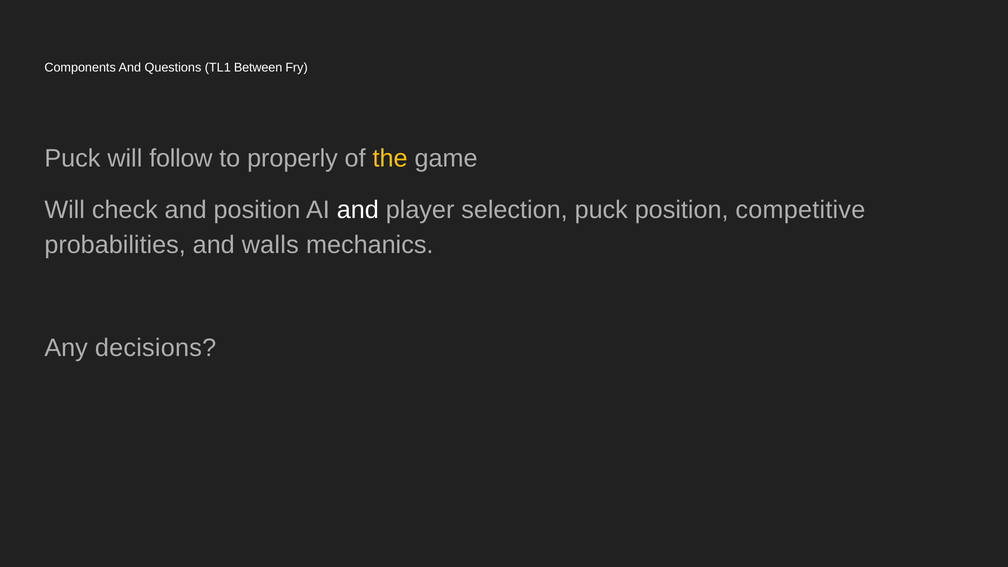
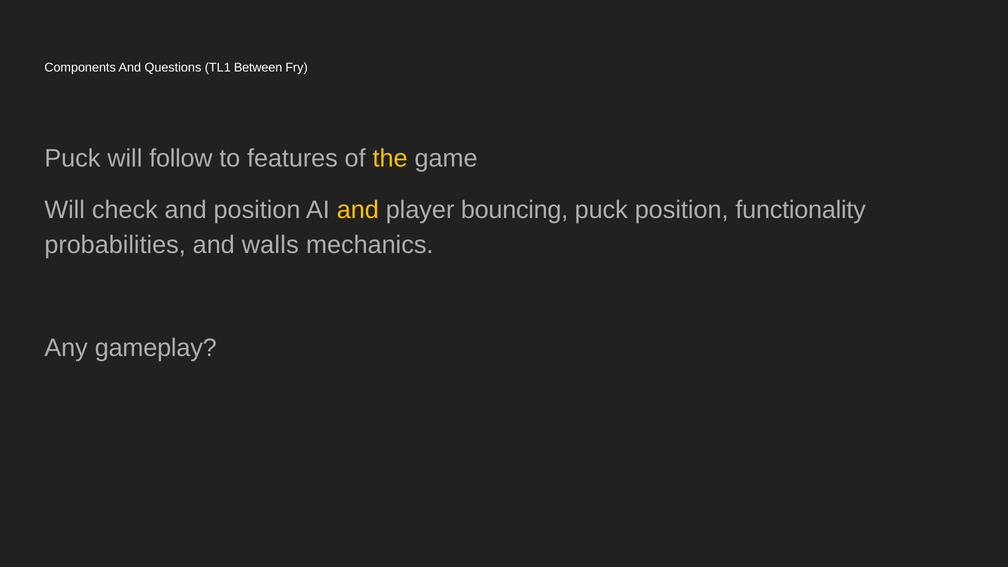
properly: properly -> features (292, 159)
and colour: white -> yellow (358, 210)
selection: selection -> bouncing (515, 210)
competitive: competitive -> functionality (801, 210)
decisions: decisions -> gameplay (156, 348)
